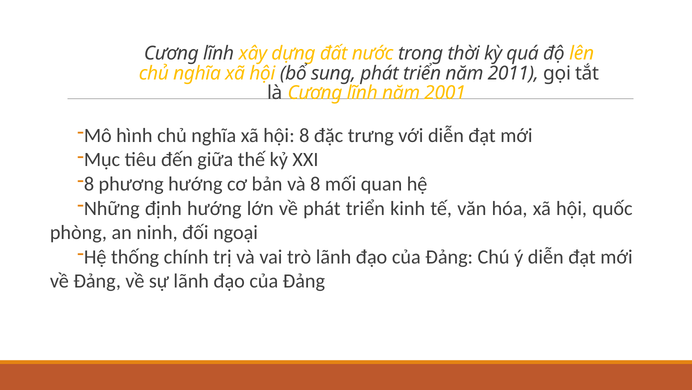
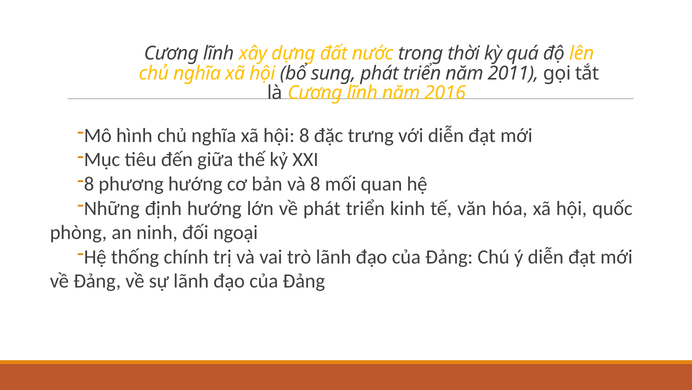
2001: 2001 -> 2016 (445, 93)
